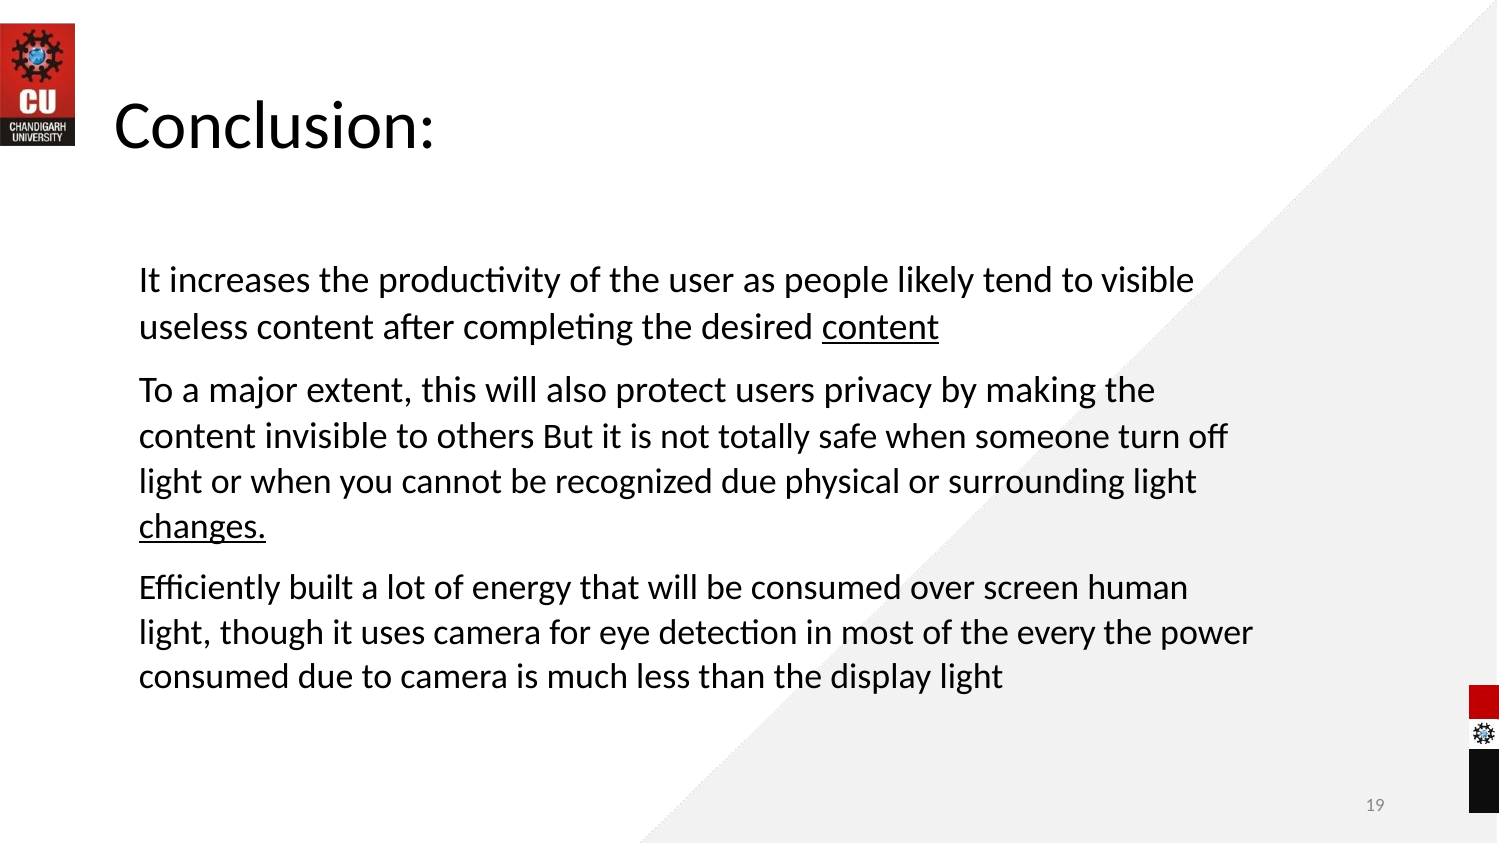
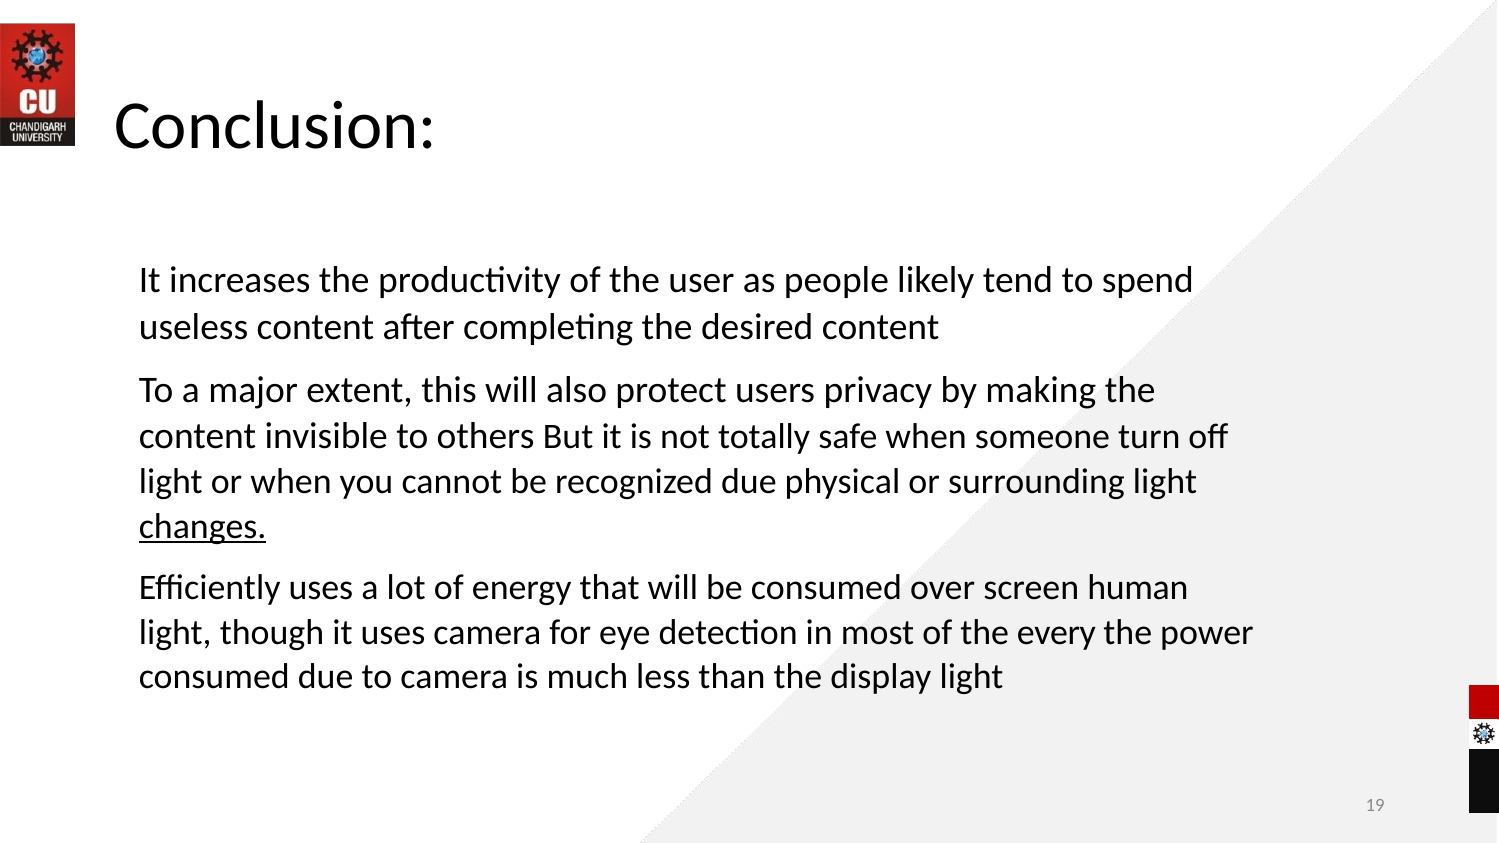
visible: visible -> spend (1148, 280)
content underline: present -> none (881, 327)
Efficiently built: built -> uses (321, 588)
